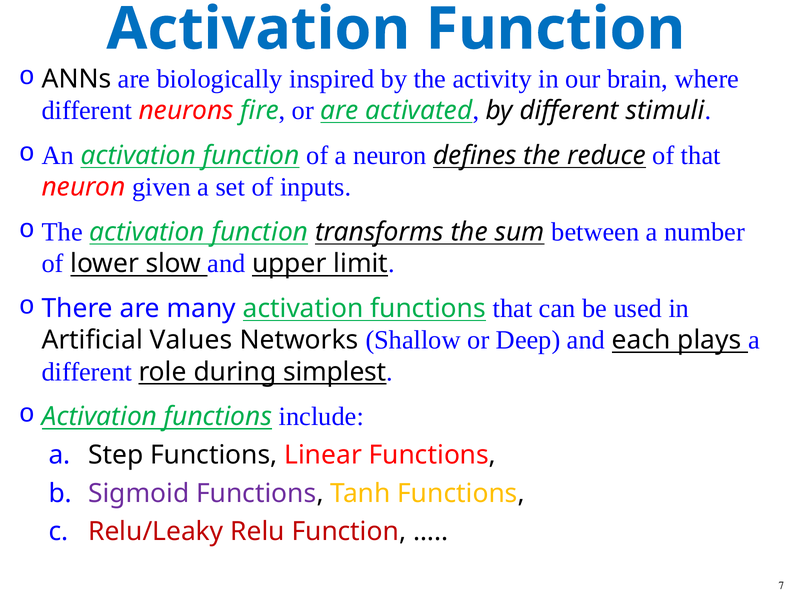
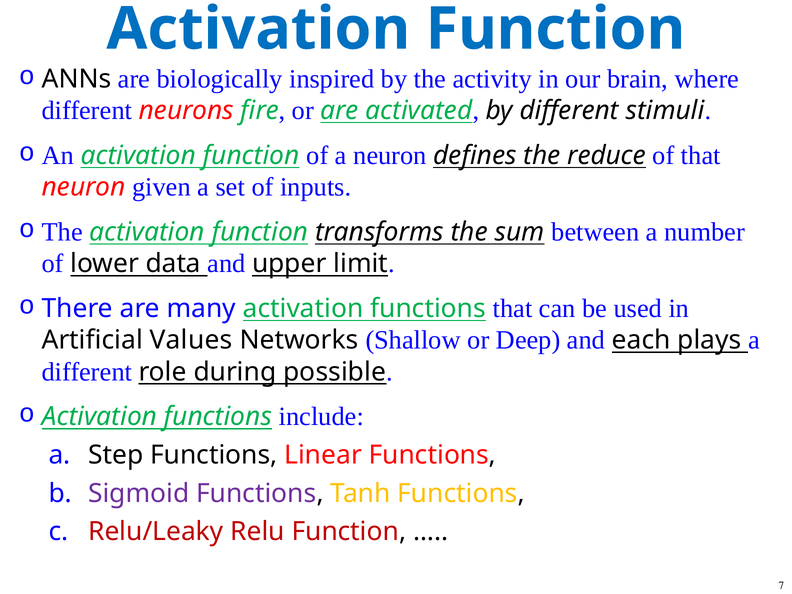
slow: slow -> data (173, 264)
simplest: simplest -> possible (335, 372)
